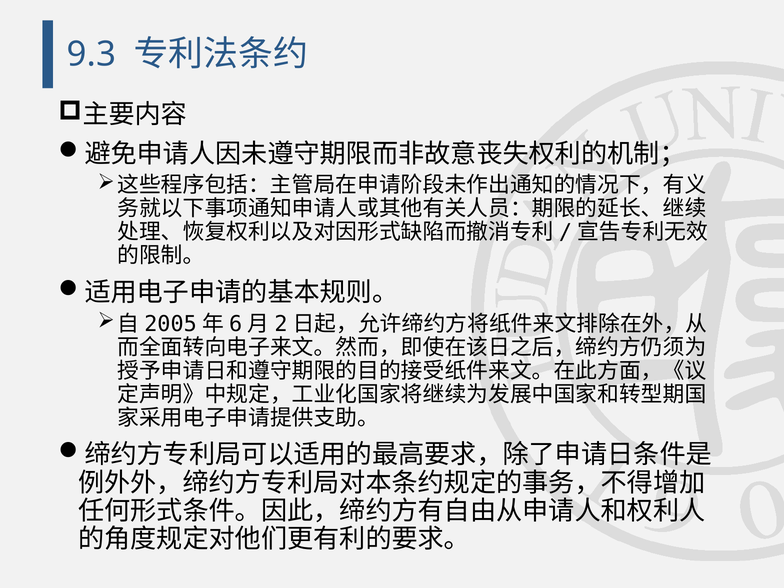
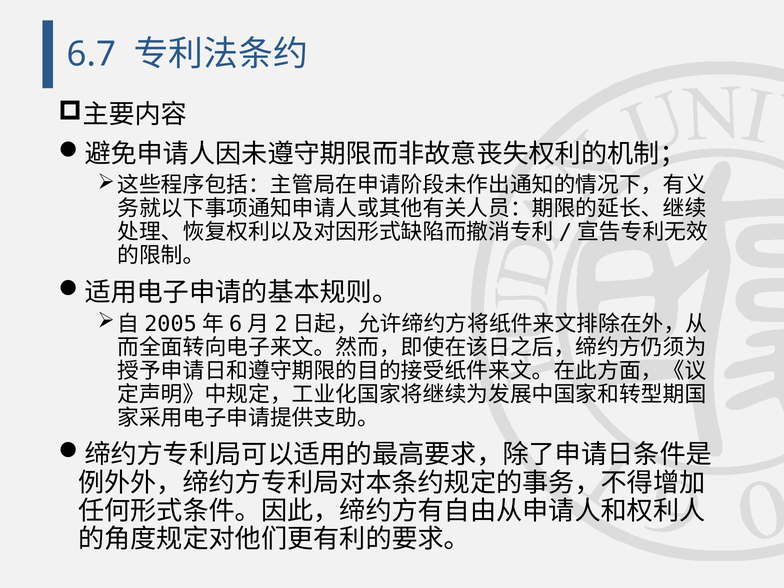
9.3: 9.3 -> 6.7 (92, 54)
